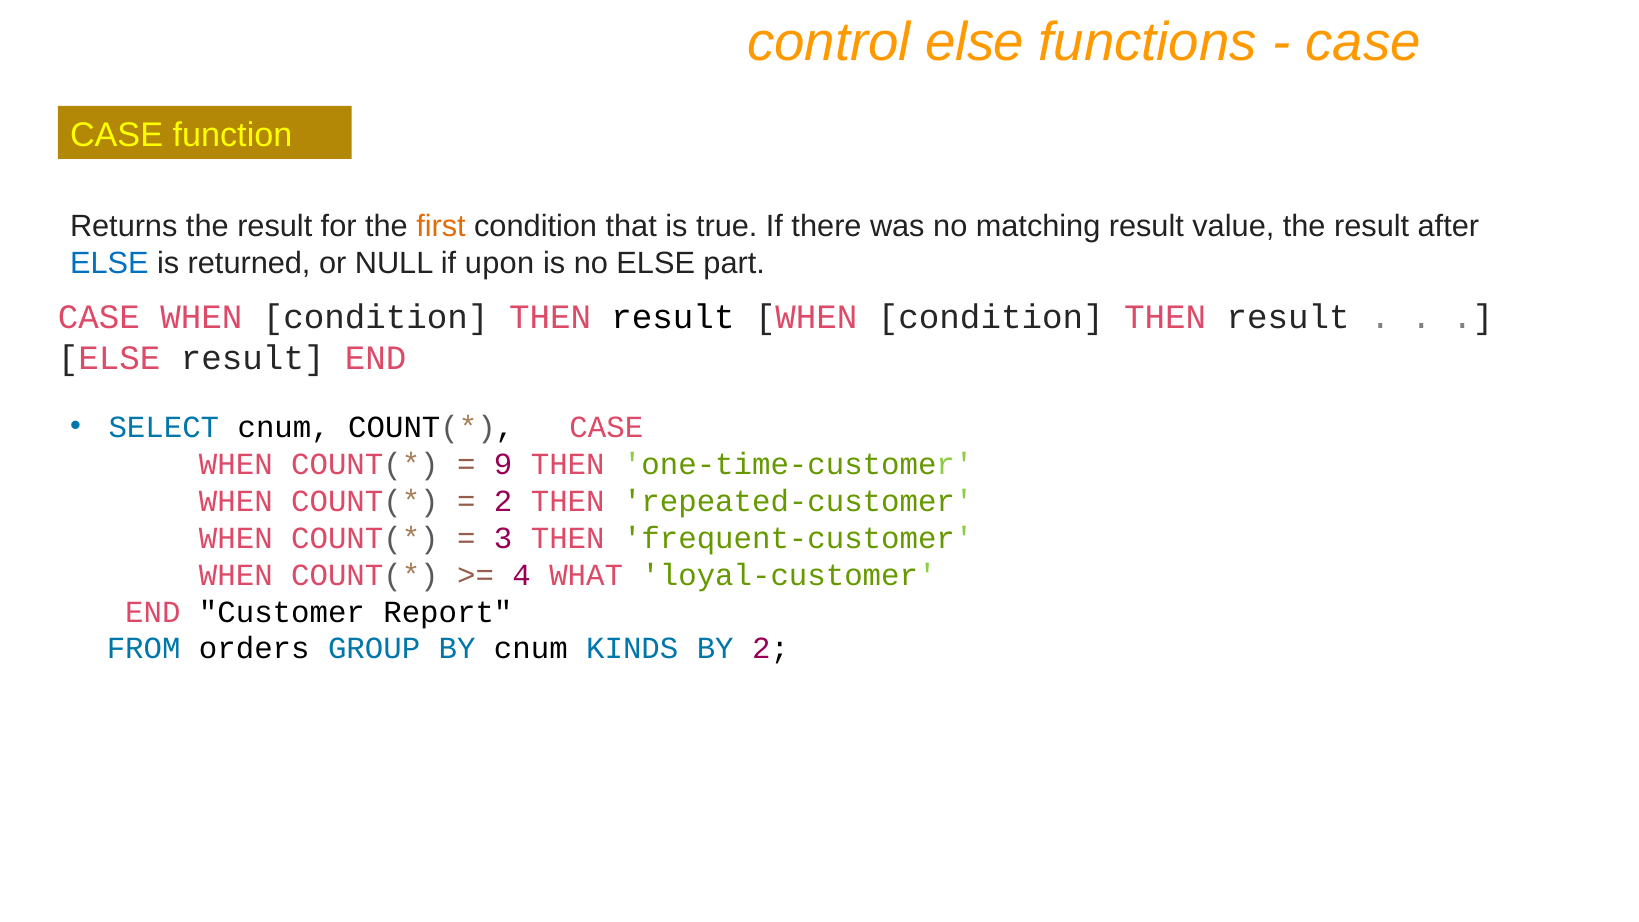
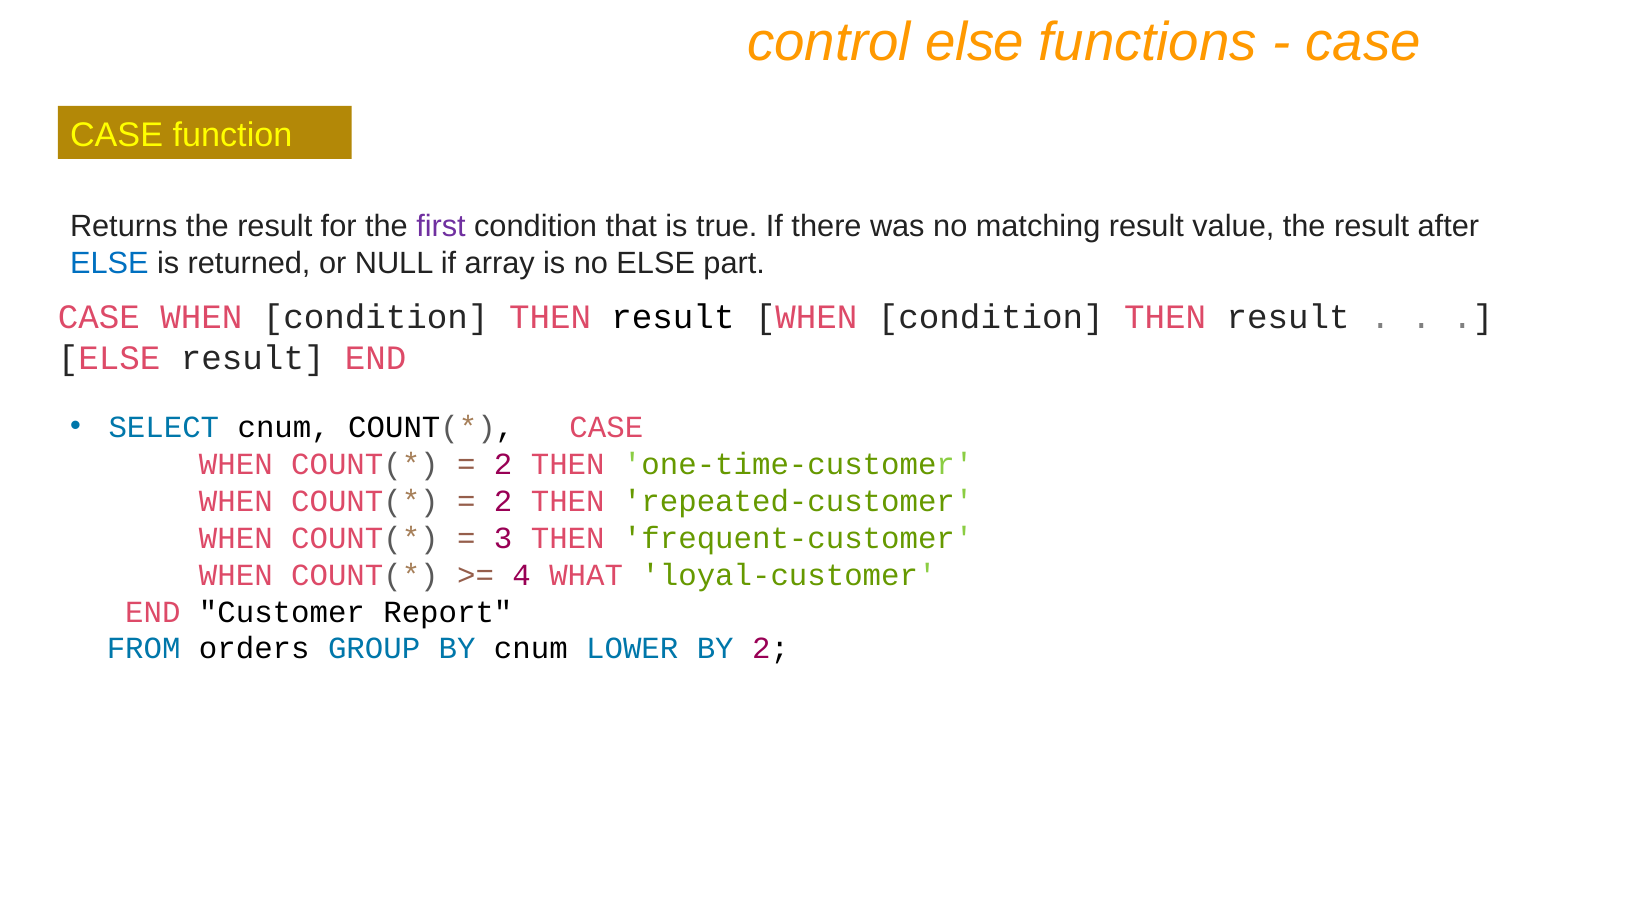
first colour: orange -> purple (441, 226)
upon: upon -> array (500, 263)
9: 9 -> 2 (503, 464)
KINDS: KINDS -> LOWER (632, 649)
